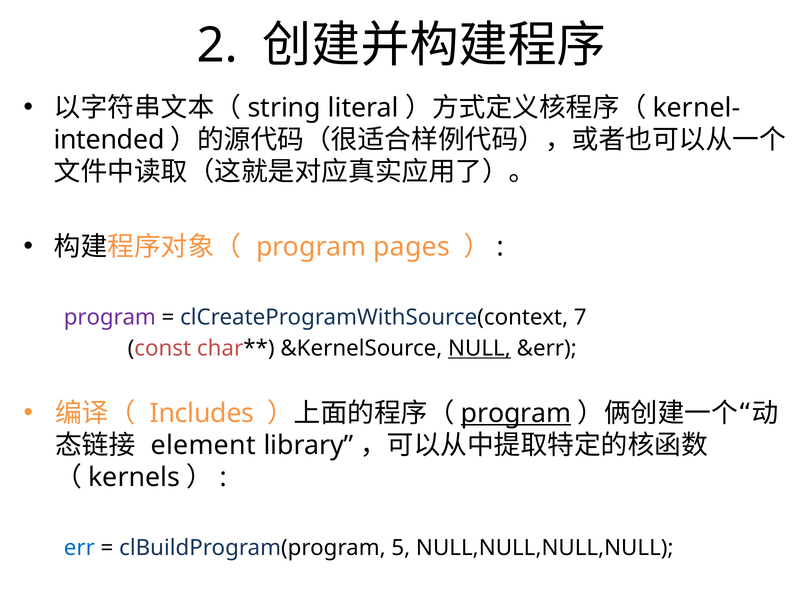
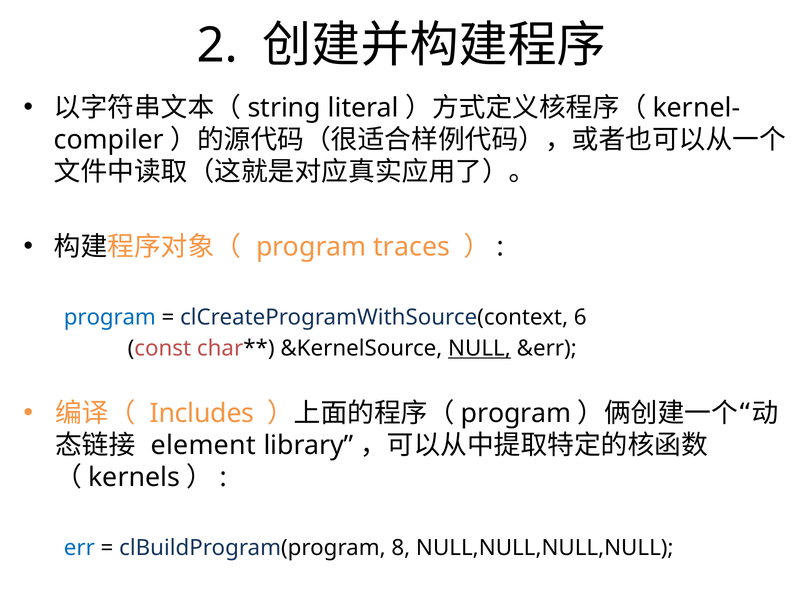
intended: intended -> compiler (109, 140)
pages: pages -> traces (412, 247)
program colour: purple -> blue (110, 317)
7: 7 -> 6 (580, 317)
program underline: present -> none (516, 414)
5: 5 -> 8 (401, 548)
